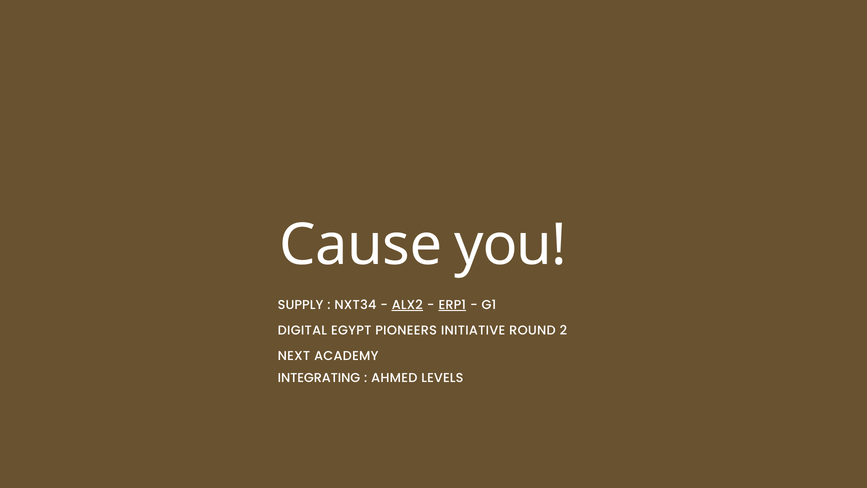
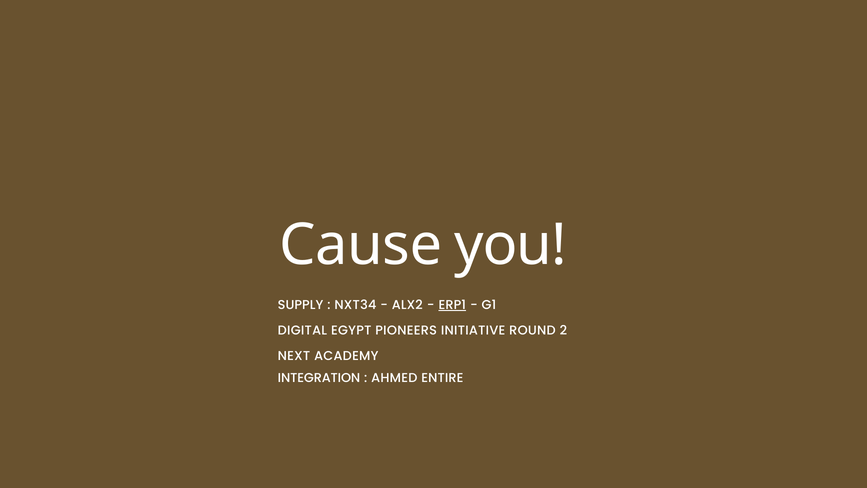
ALX2 underline: present -> none (407, 305)
INTEGRATING: INTEGRATING -> INTEGRATION (319, 378)
LEVELS: LEVELS -> ENTIRE (442, 378)
